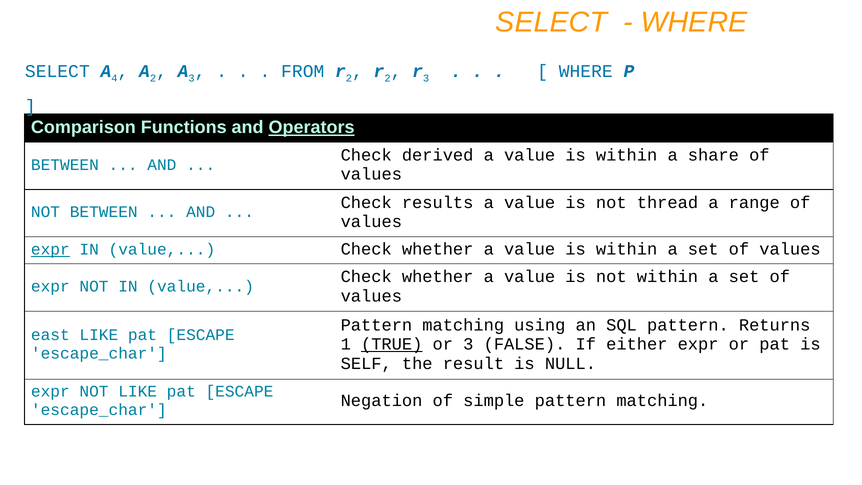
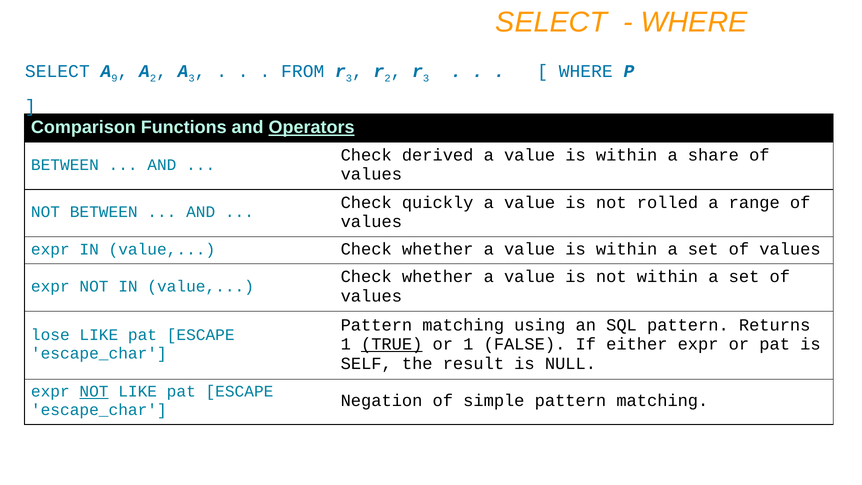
4: 4 -> 9 (114, 78)
2: 2 -> 3 (349, 78)
results: results -> quickly (438, 202)
thread: thread -> rolled (667, 202)
expr underline: present -> none (50, 249)
east: east -> lose (50, 335)
or 3: 3 -> 1 (468, 344)
NOT underline: none -> present (94, 392)
